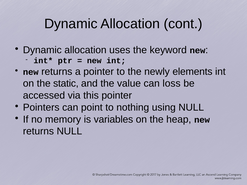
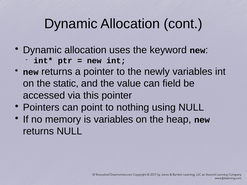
newly elements: elements -> variables (192, 72)
loss: loss -> field (172, 84)
